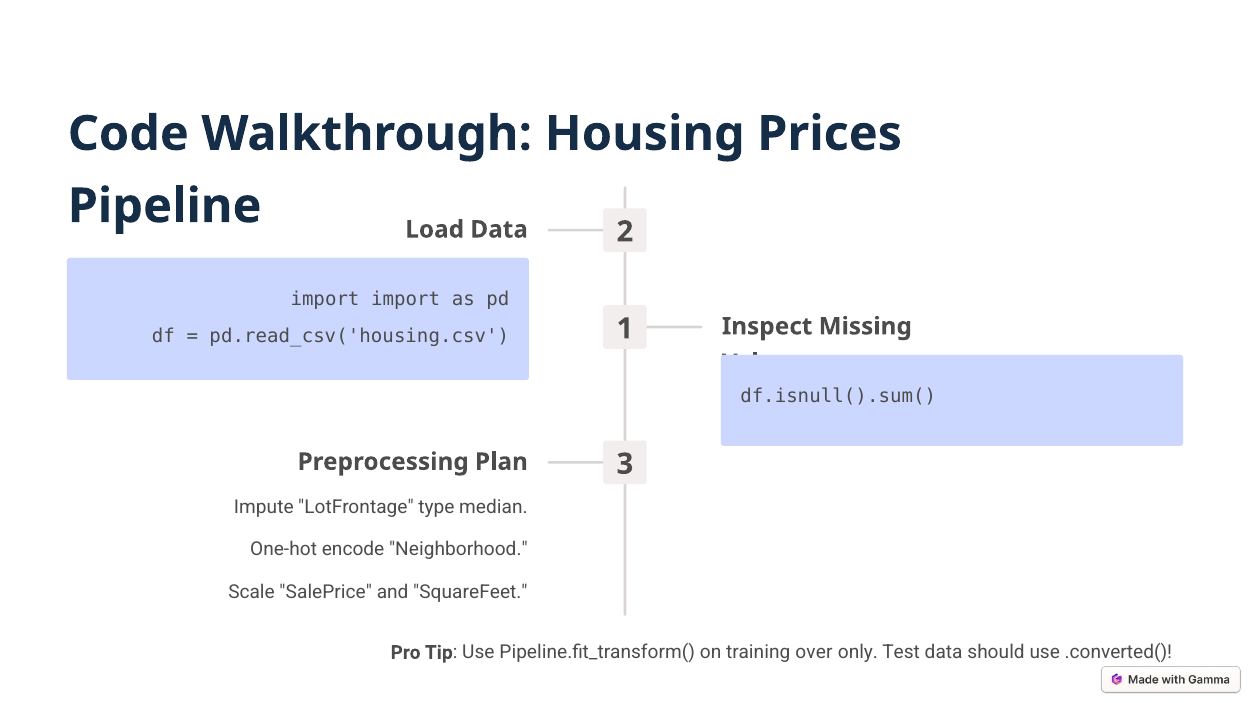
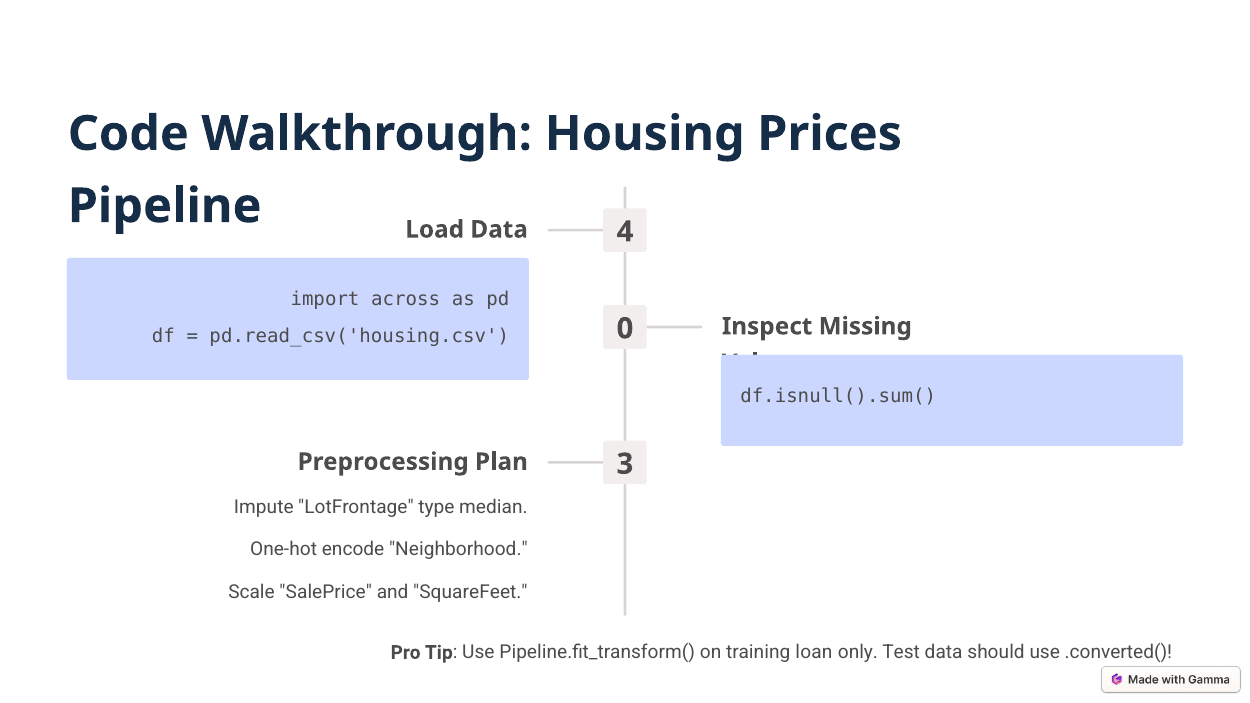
2: 2 -> 4 (625, 232)
import import: import -> across (406, 300)
1: 1 -> 0 (625, 329)
over: over -> loan (814, 653)
